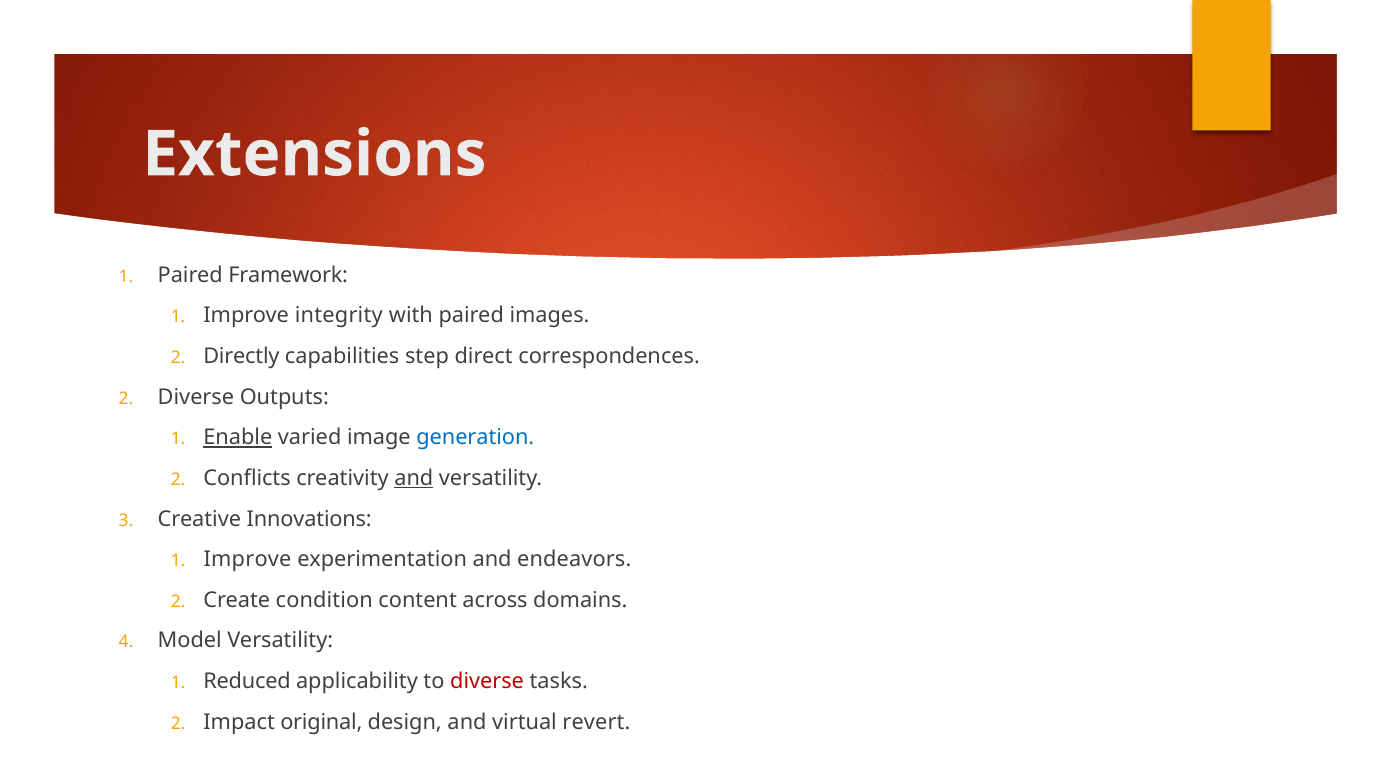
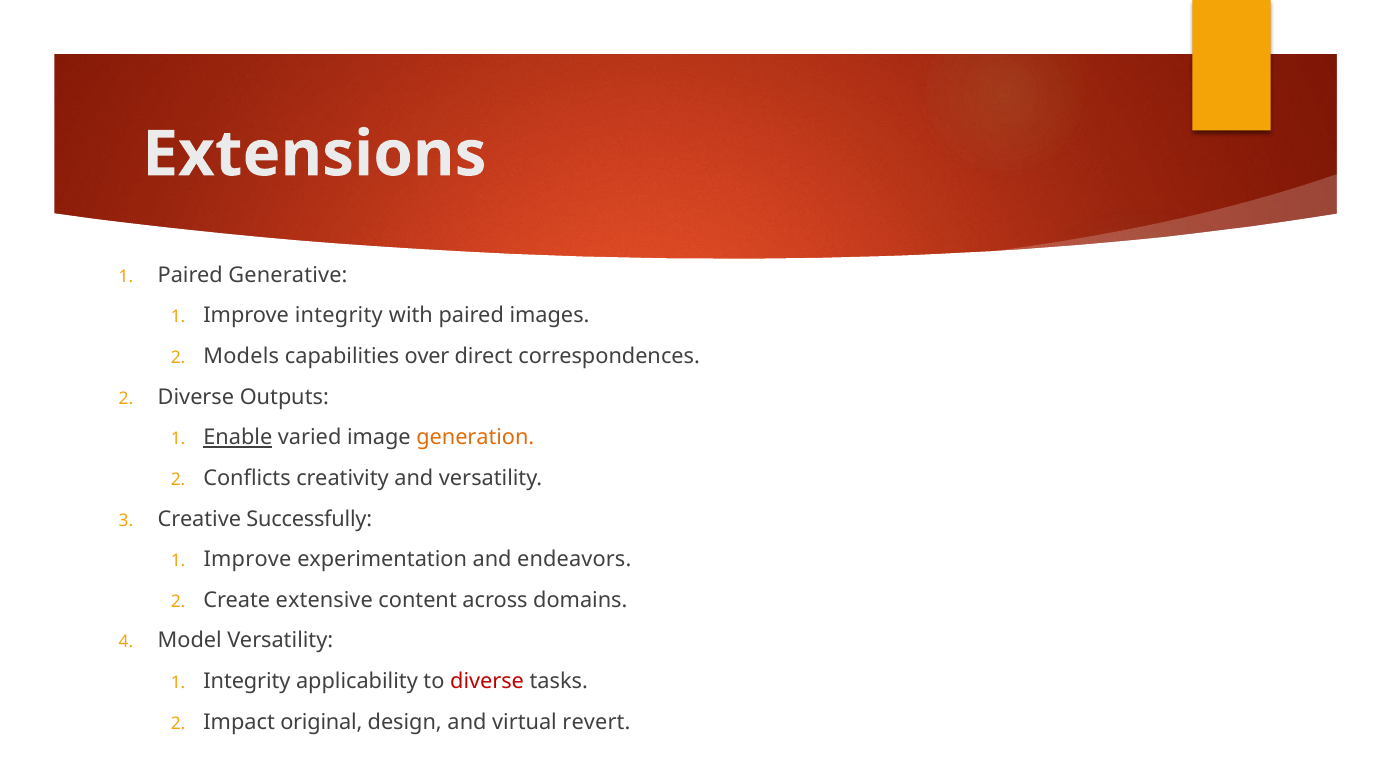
Framework: Framework -> Generative (288, 275)
Directly: Directly -> Models (241, 356)
step: step -> over (427, 356)
generation colour: blue -> orange (475, 438)
and underline: present -> none (414, 478)
Innovations: Innovations -> Successfully (309, 519)
condition: condition -> extensive (324, 600)
Reduced: Reduced -> Integrity (247, 681)
